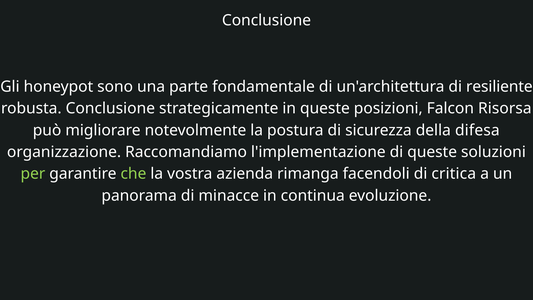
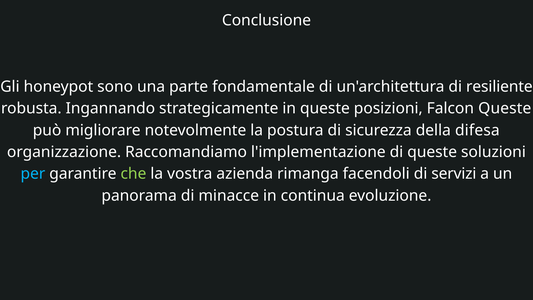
robusta Conclusione: Conclusione -> Ingannando (110, 108)
Falcon Risorsa: Risorsa -> Queste (505, 108)
per colour: light green -> light blue (33, 174)
critica: critica -> servizi (454, 174)
